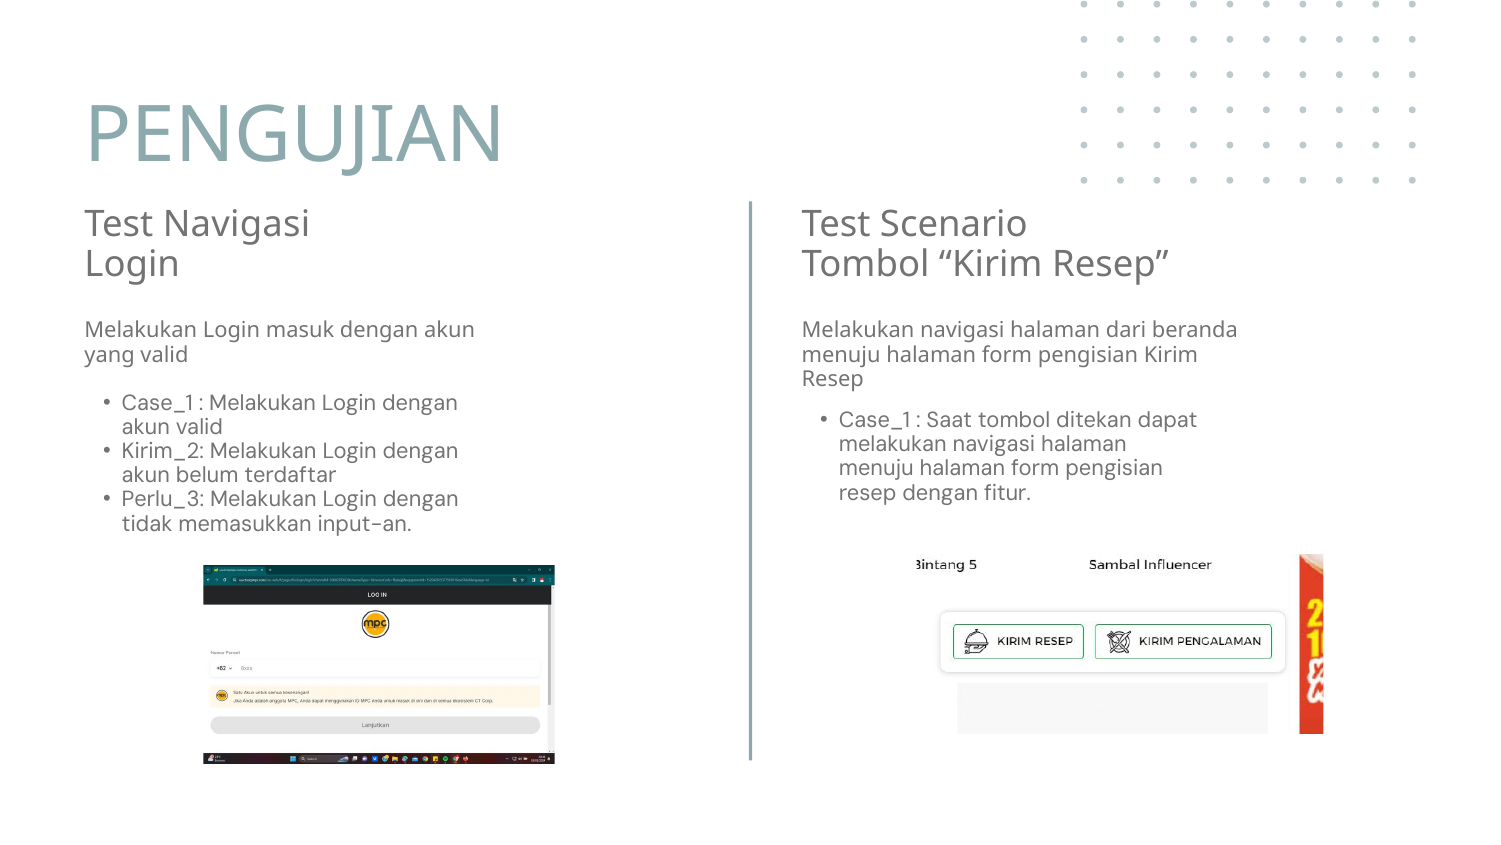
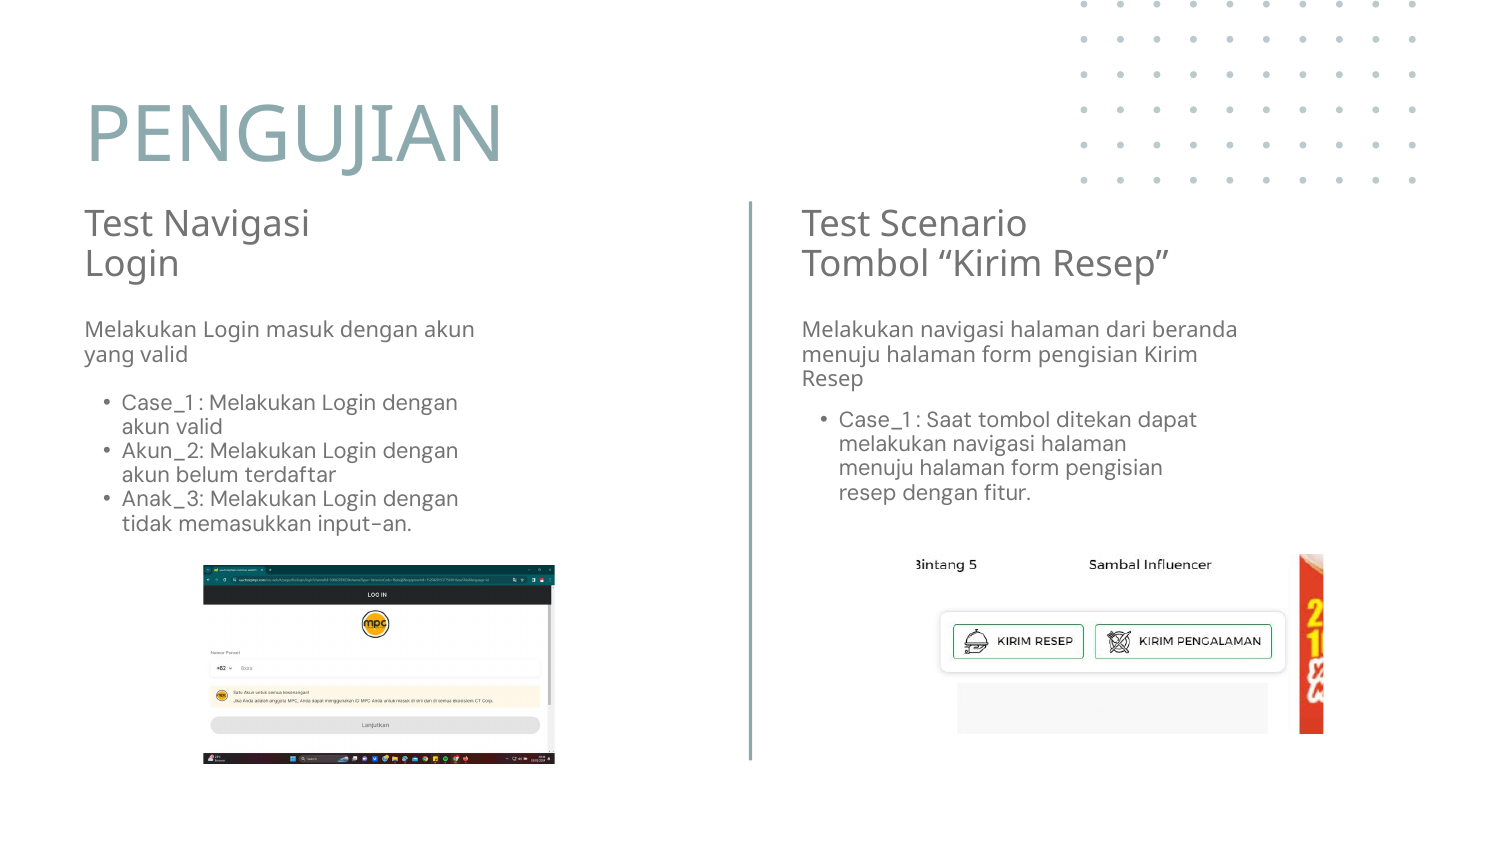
Kirim_2: Kirim_2 -> Akun_2 (163, 451)
Perlu_3: Perlu_3 -> Anak_3 (163, 499)
